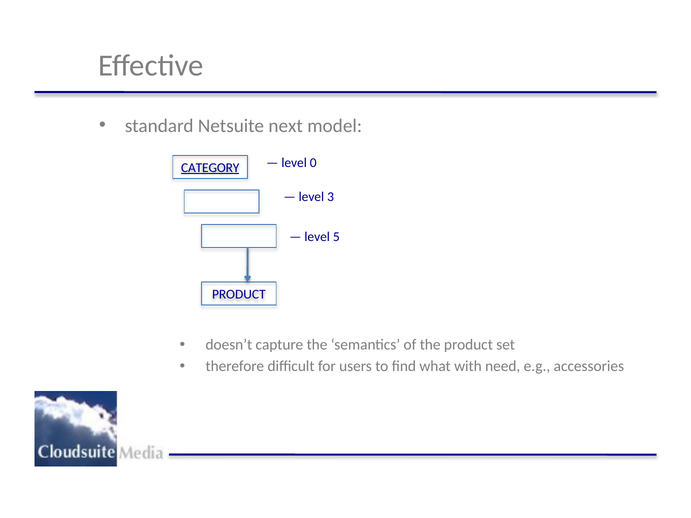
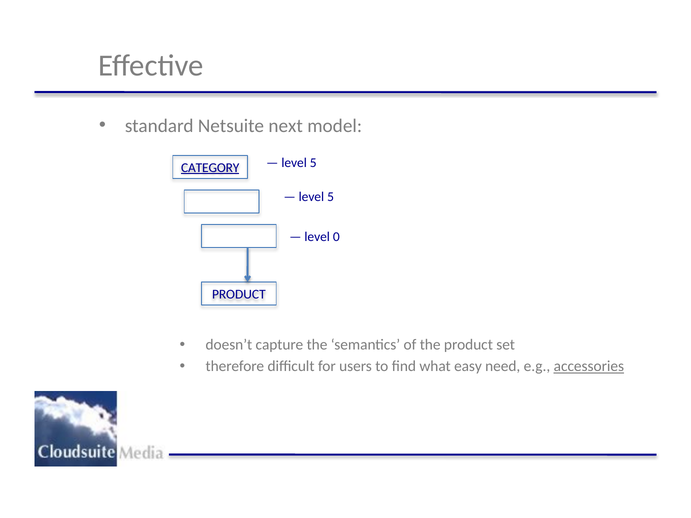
0: 0 -> 5 (313, 163)
3: 3 -> 5 (331, 197)
5: 5 -> 0 (336, 237)
with: with -> easy (468, 367)
accessories underline: none -> present (589, 367)
